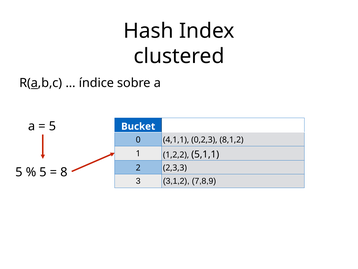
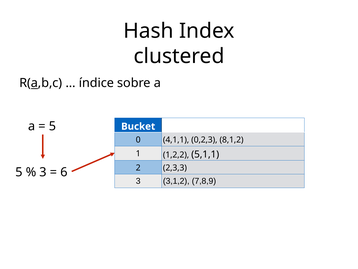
5: 5 -> 3 (43, 172)
8: 8 -> 6 (64, 172)
